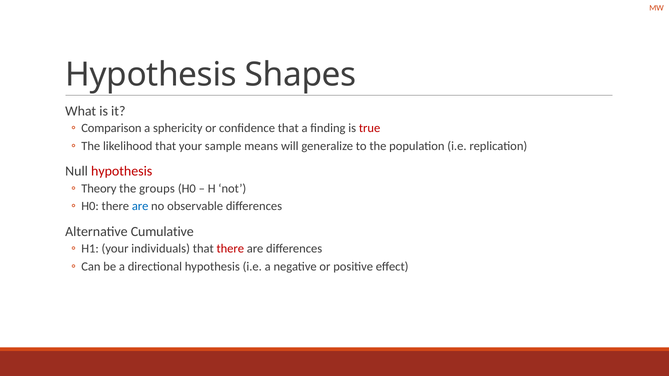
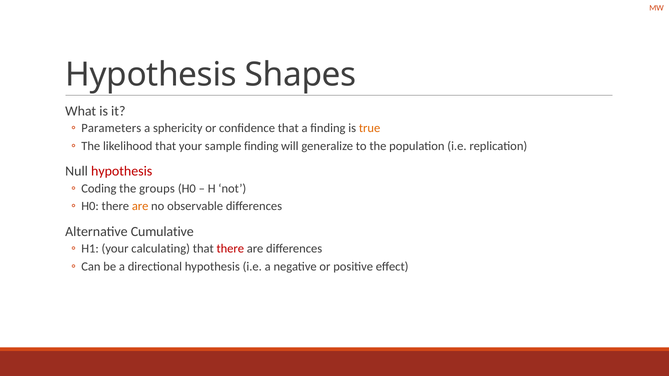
Comparison: Comparison -> Parameters (111, 128)
true colour: red -> orange (370, 128)
sample means: means -> finding (261, 146)
Theory: Theory -> Coding (99, 189)
are colour: blue -> orange (140, 206)
individuals: individuals -> calculating (161, 249)
